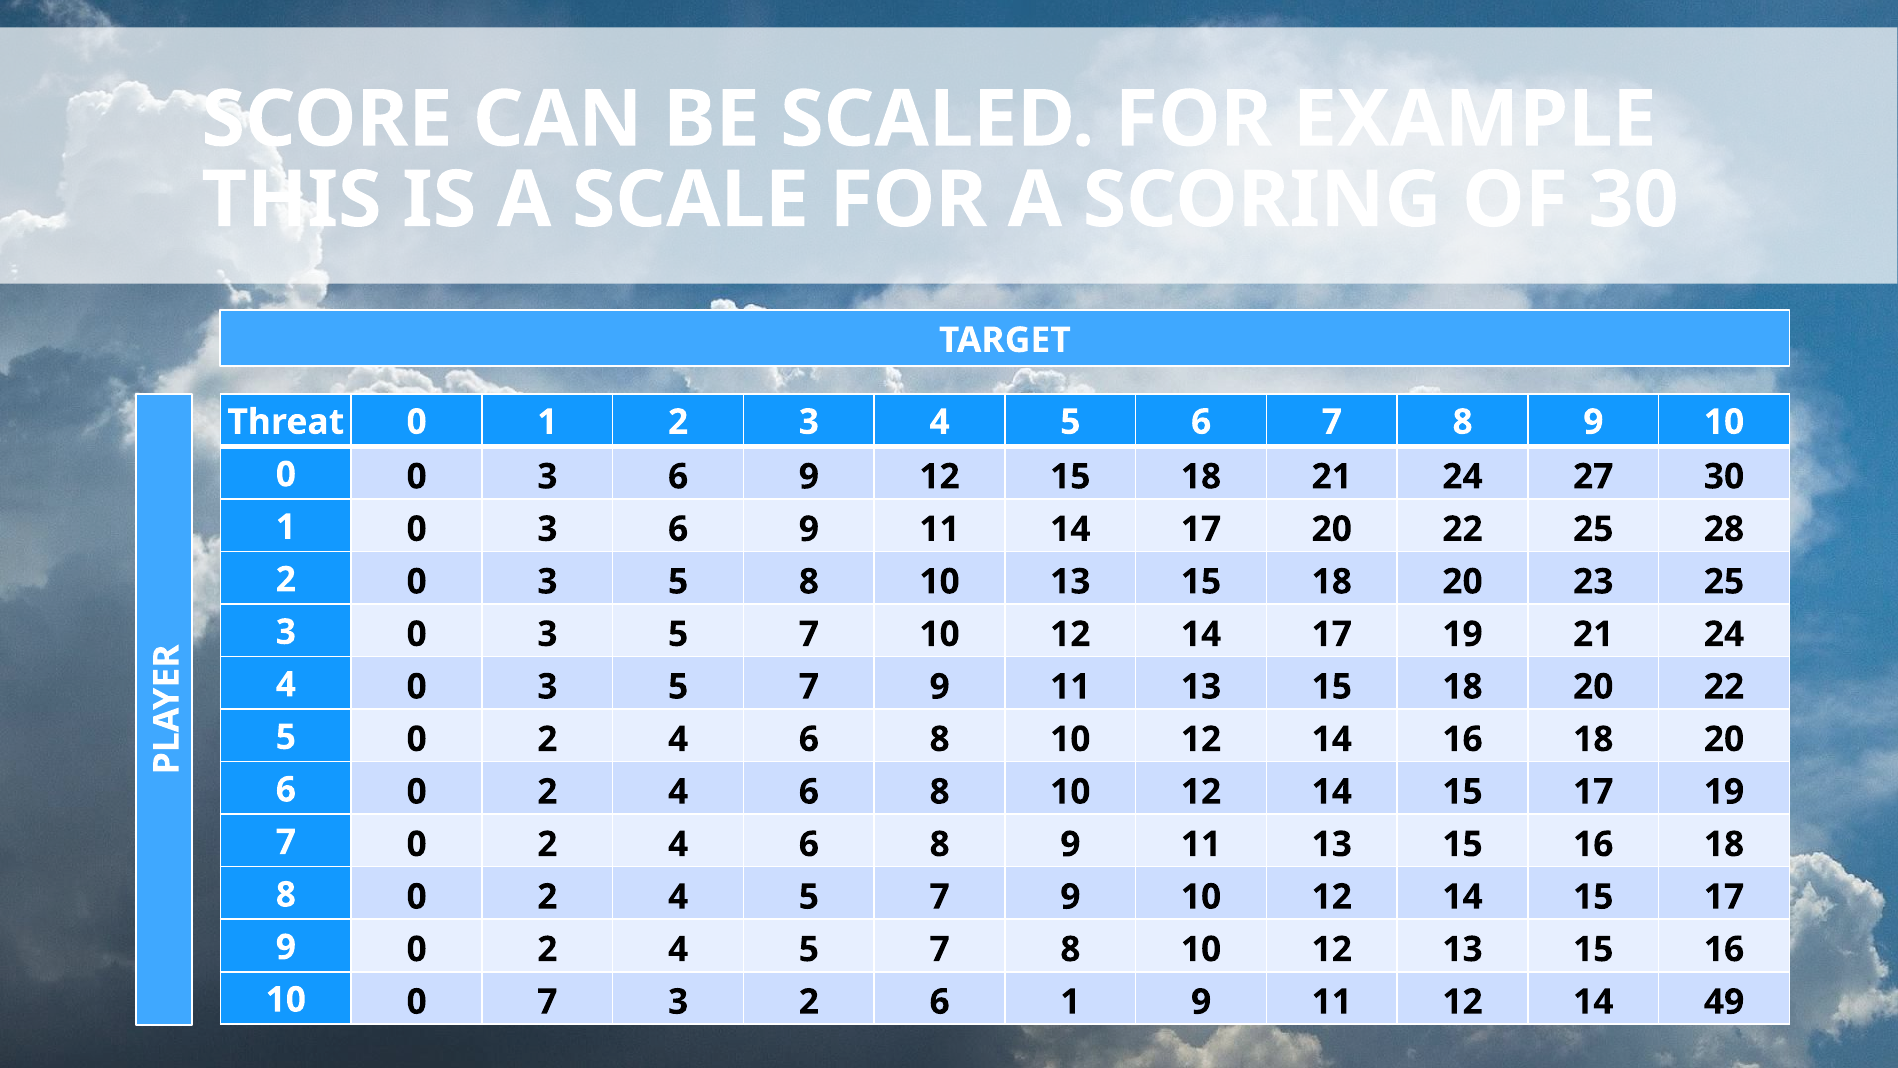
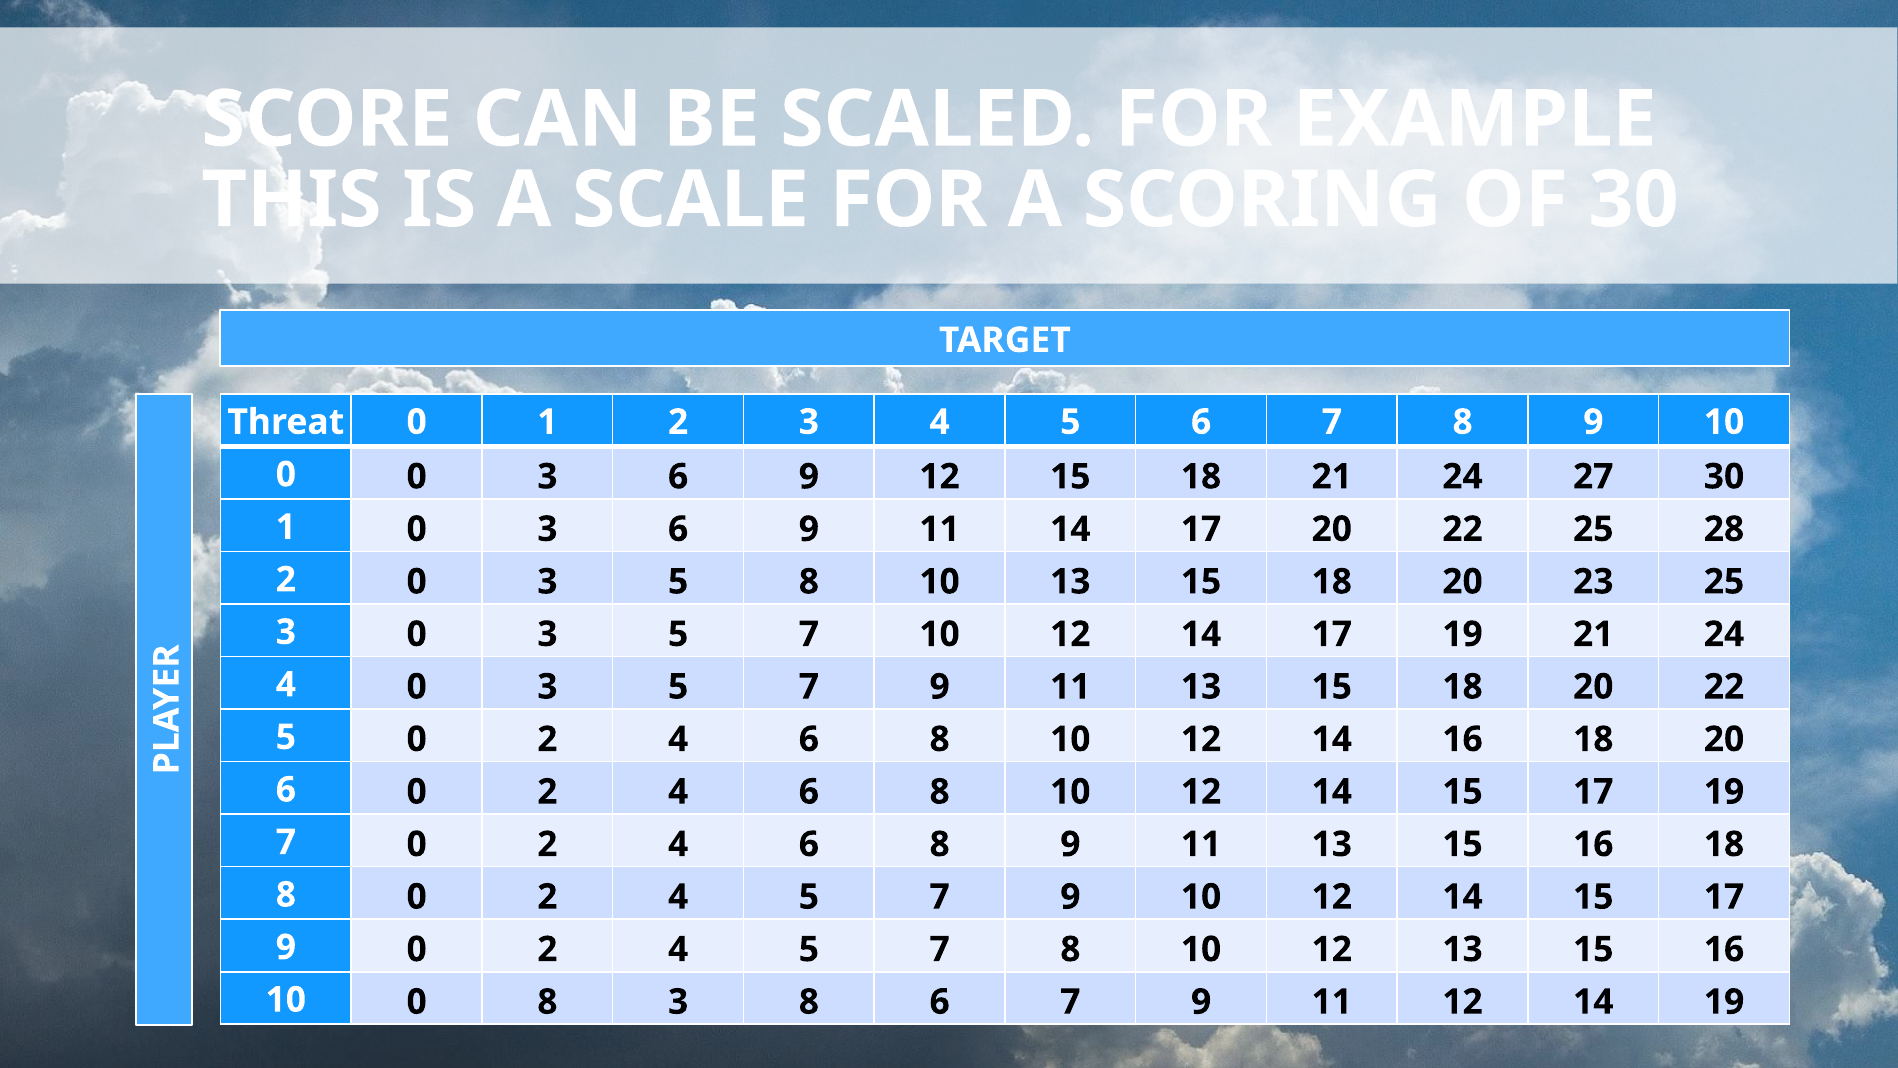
0 7: 7 -> 8 (547, 1002)
3 2: 2 -> 8 (809, 1002)
1: 1 -> 7 (1070, 1002)
14 49: 49 -> 19 (1724, 1002)
